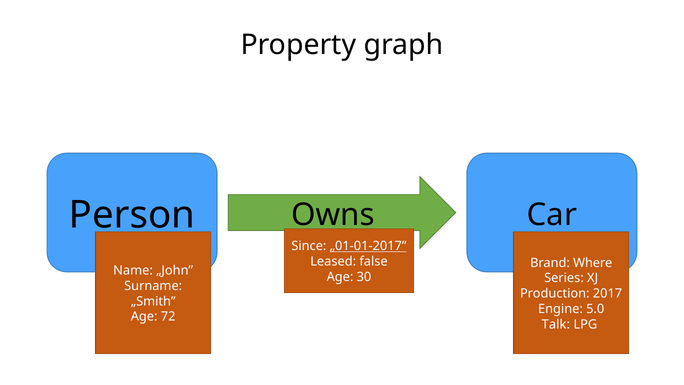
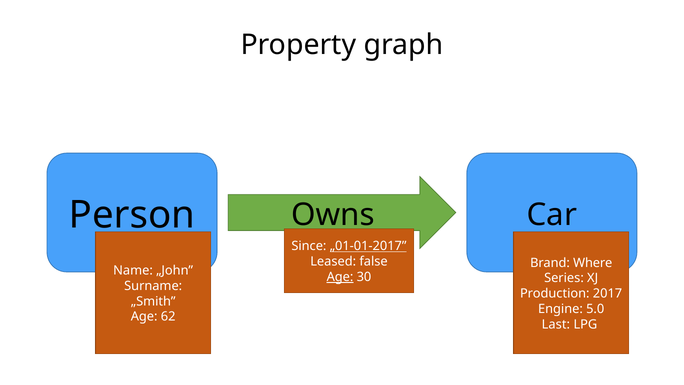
Age underline: none -> present (340, 277)
72: 72 -> 62 (168, 316)
Talk: Talk -> Last (556, 324)
